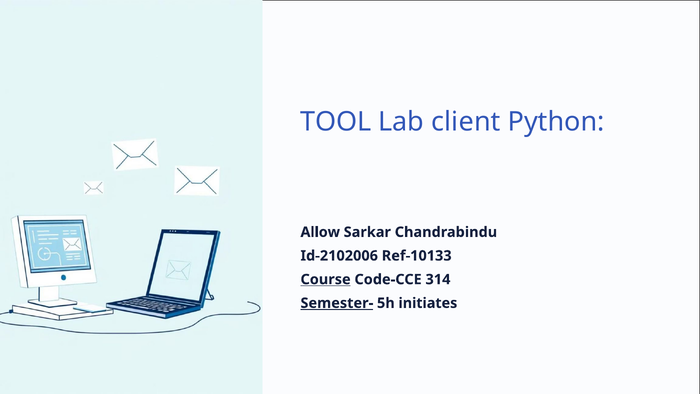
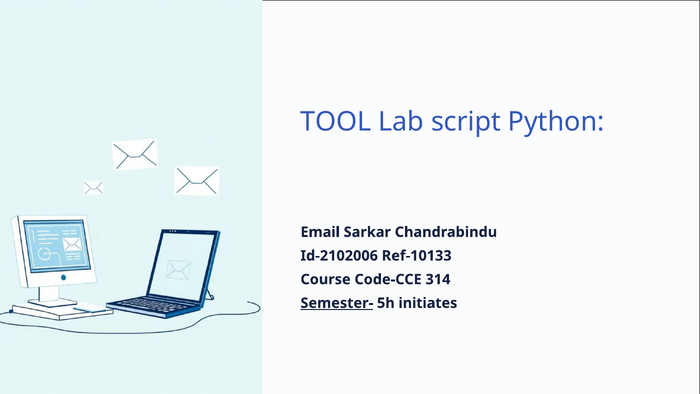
client: client -> script (466, 122)
Allow: Allow -> Email (320, 232)
Course underline: present -> none (326, 279)
